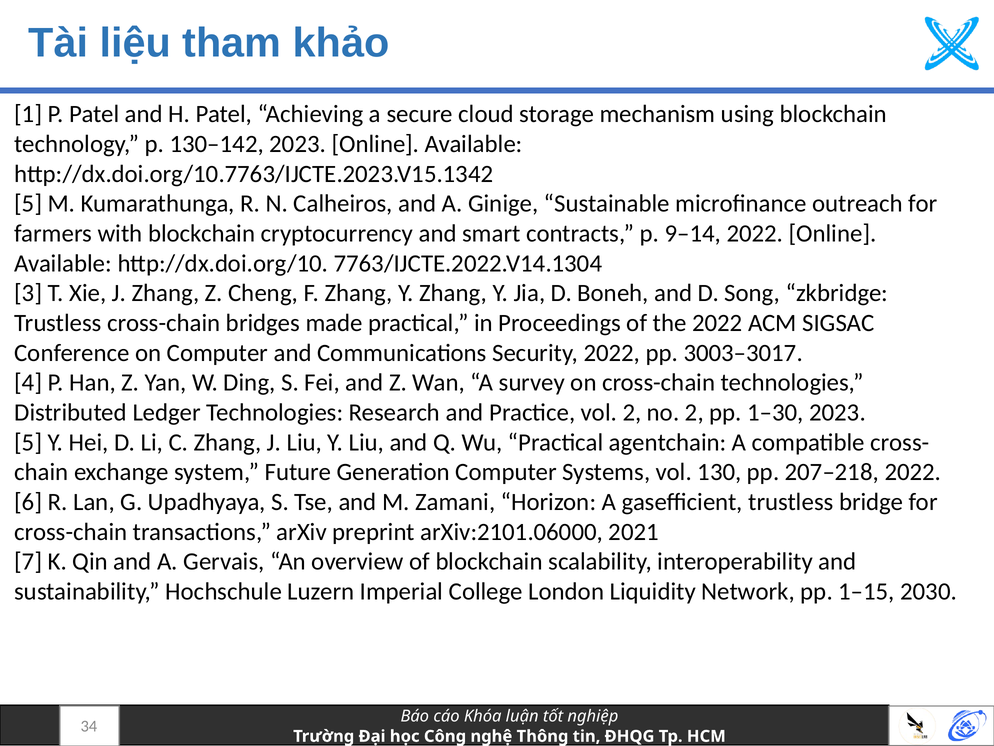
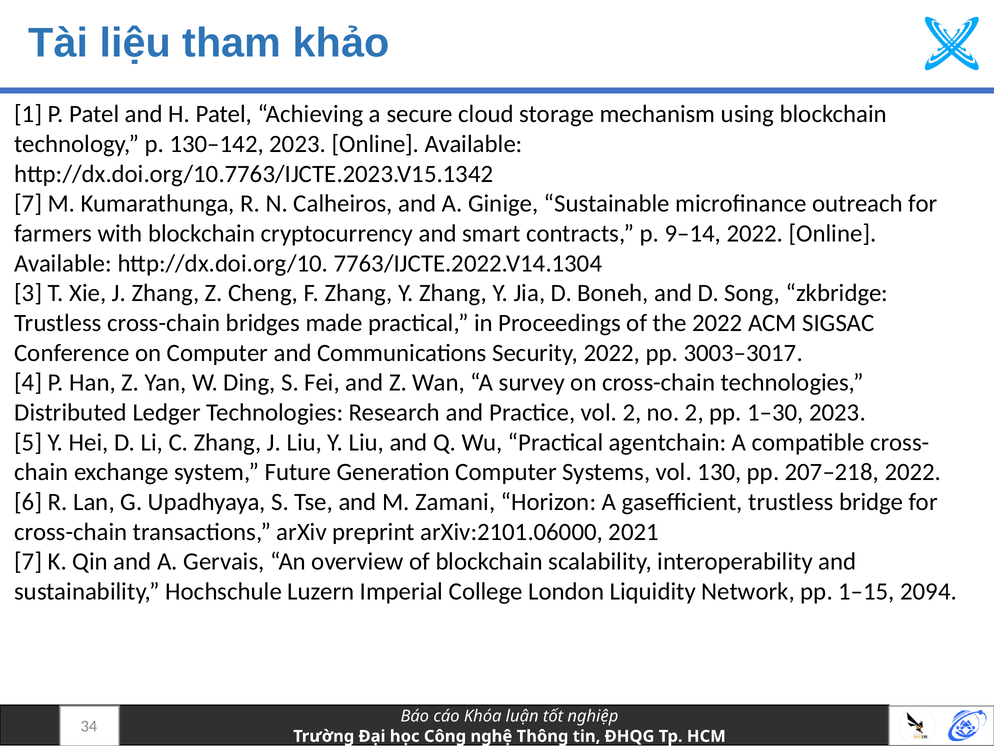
5: 5 -> 7 (28, 204)
2030: 2030 -> 2094 (929, 591)
